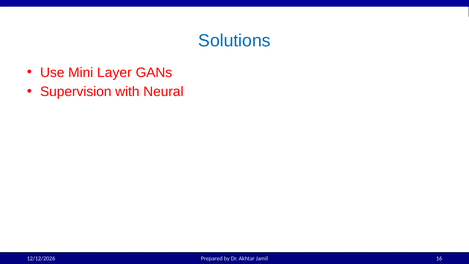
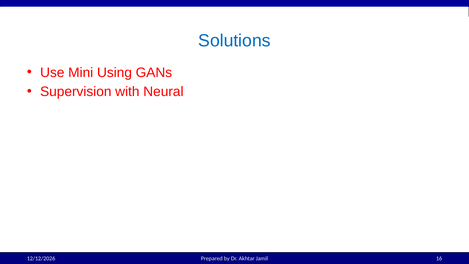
Layer: Layer -> Using (114, 72)
